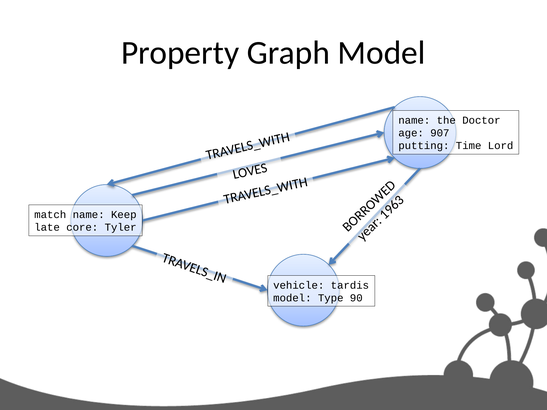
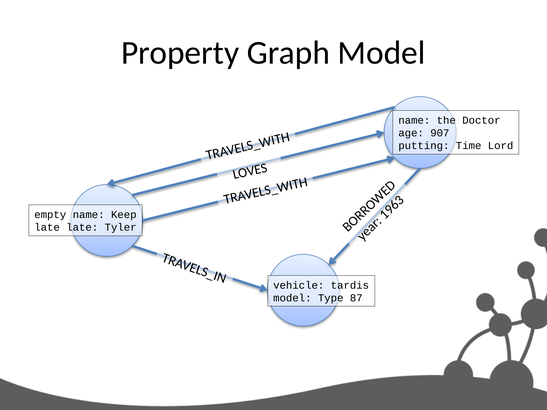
match: match -> empty (50, 215)
late core: core -> late (82, 227)
90: 90 -> 87 (356, 298)
